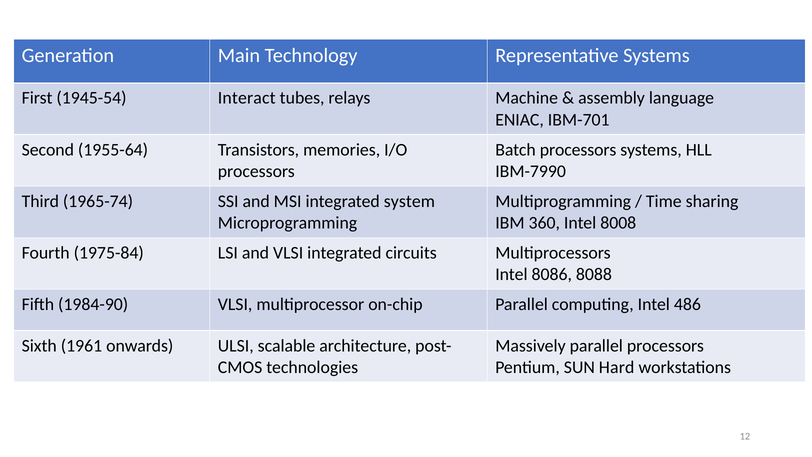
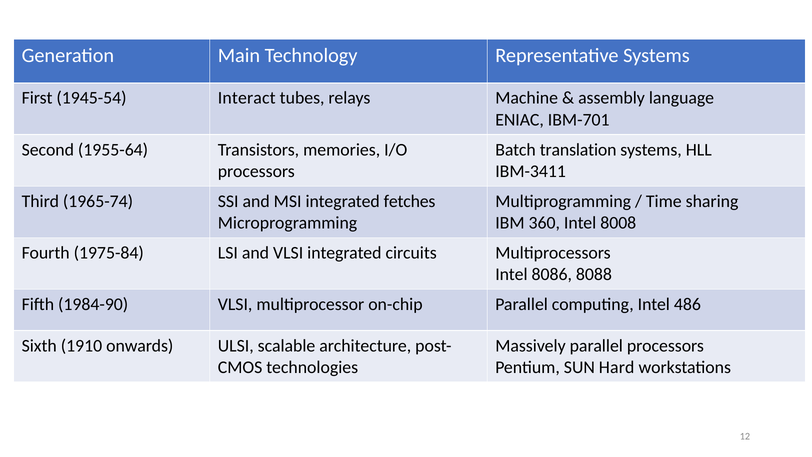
Batch processors: processors -> translation (578, 150)
IBM-7990: IBM-7990 -> IBM-3411 (531, 171)
system: system -> fetches (410, 201)
1961: 1961 -> 1910 (81, 345)
